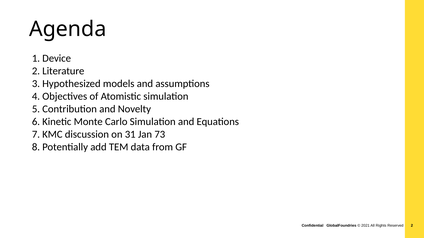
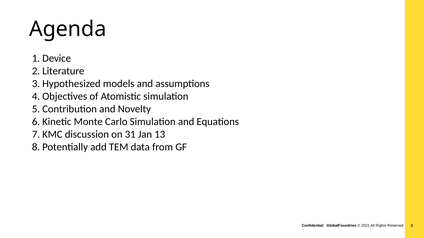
73: 73 -> 13 (160, 135)
